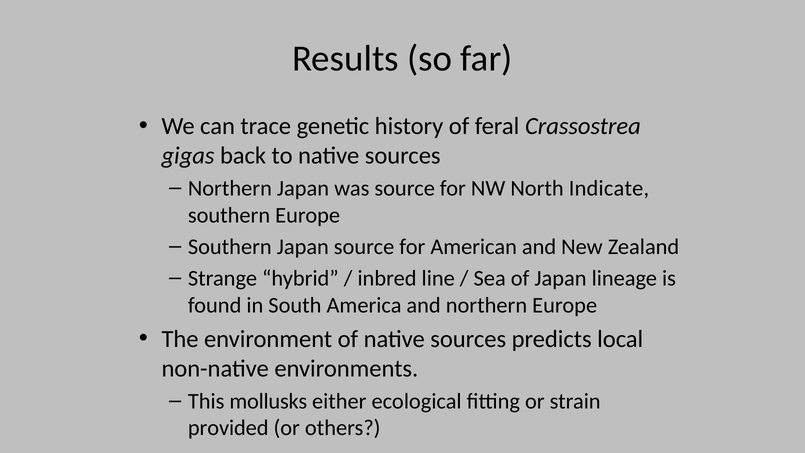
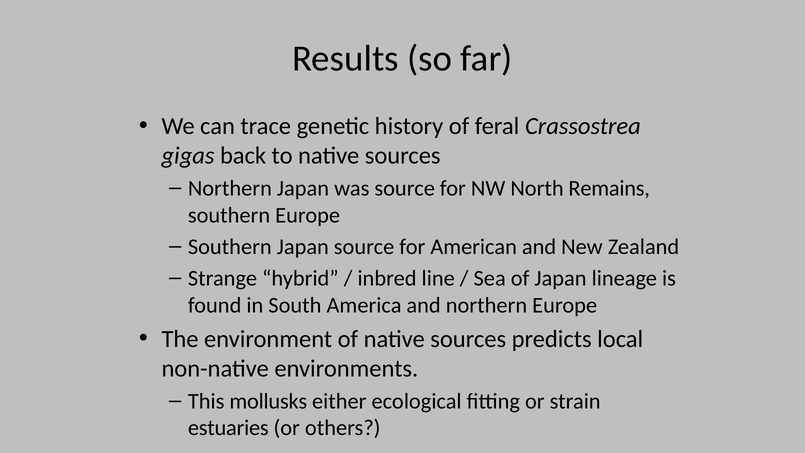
Indicate: Indicate -> Remains (609, 188)
provided: provided -> estuaries (228, 428)
